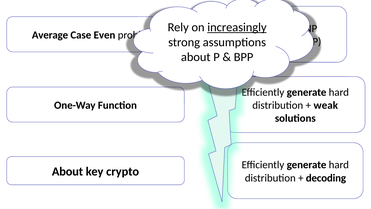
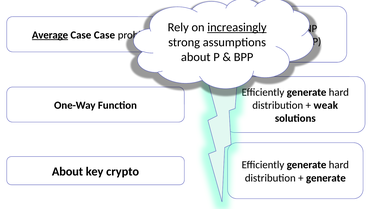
Average underline: none -> present (50, 35)
Case Even: Even -> Case (104, 35)
decoding: decoding -> generate (326, 178)
